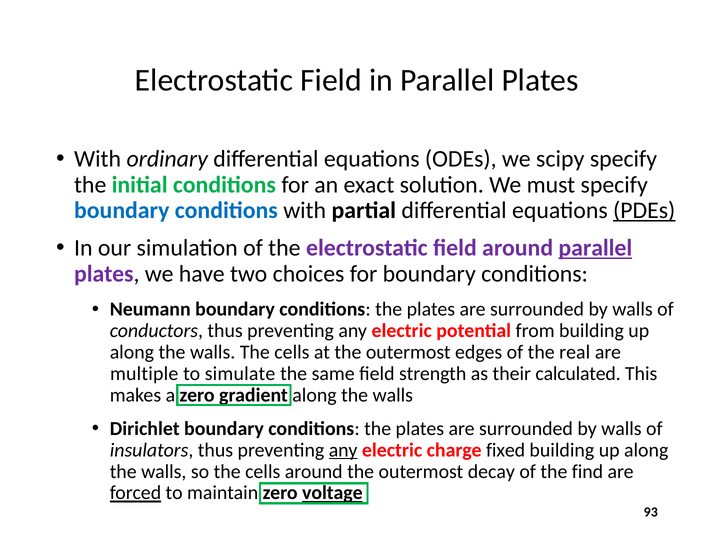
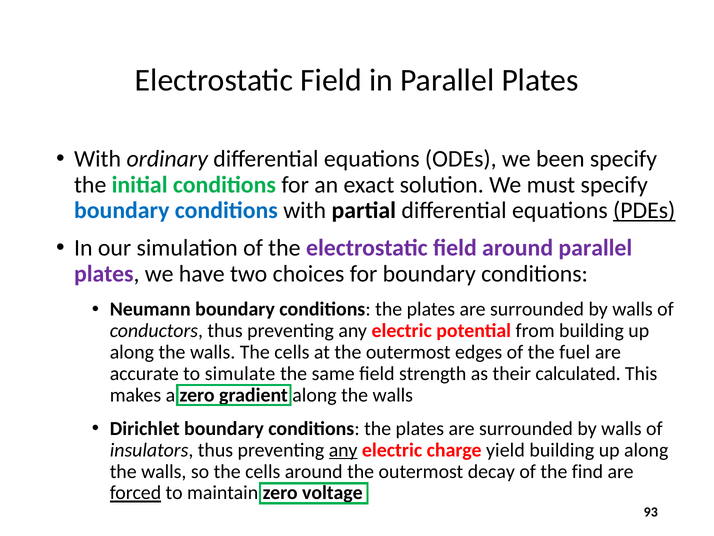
scipy: scipy -> been (560, 159)
parallel underline: present -> none (595, 248)
real: real -> fuel (575, 352)
multiple: multiple -> accurate (144, 373)
fixed: fixed -> yield (505, 450)
voltage underline: present -> none (332, 492)
